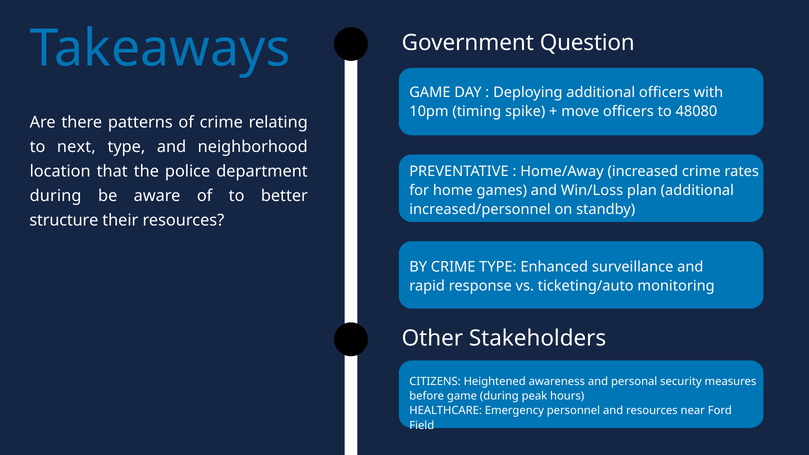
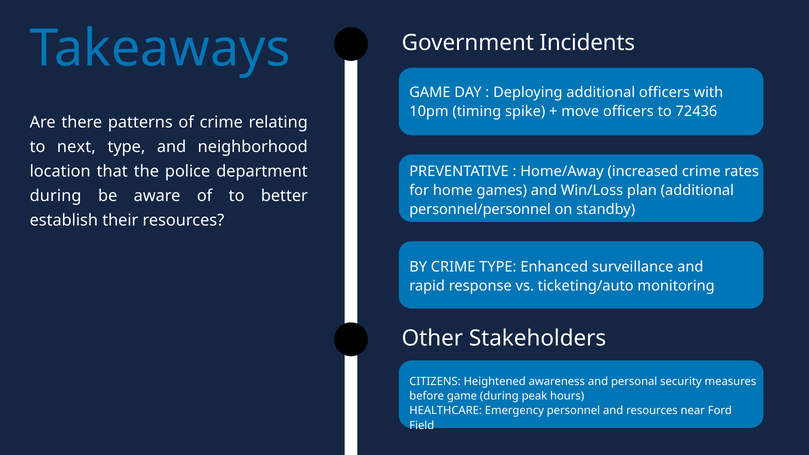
Question: Question -> Incidents (587, 43)
48080: 48080 -> 72436 (696, 111)
increased/personnel: increased/personnel -> personnel/personnel (480, 209)
structure: structure -> establish (64, 220)
